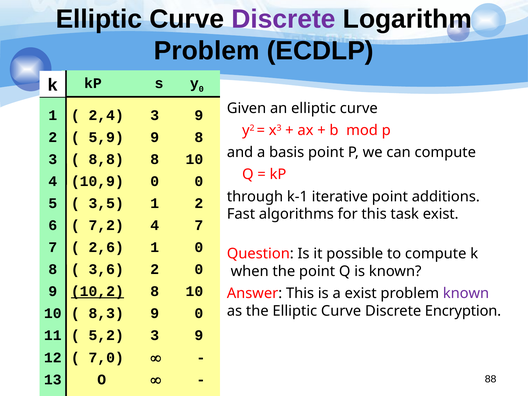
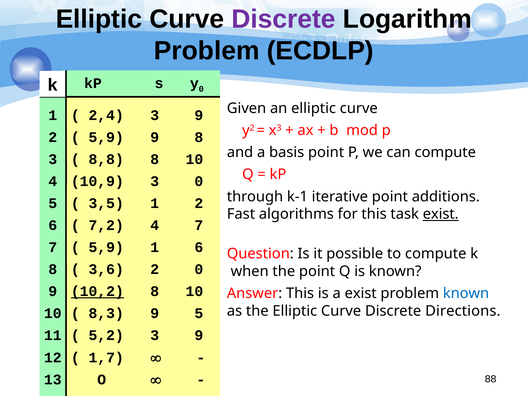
10,9 0: 0 -> 3 (155, 181)
exist underline: none -> present (441, 214)
2,6: 2,6 -> 5,9 (106, 247)
1 0: 0 -> 6 (199, 247)
known colour: purple -> blue (466, 293)
Encryption: Encryption -> Directions (463, 311)
9 0: 0 -> 5 (199, 313)
7,0: 7,0 -> 1,7 (106, 358)
